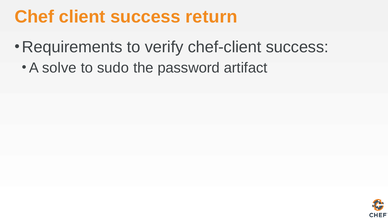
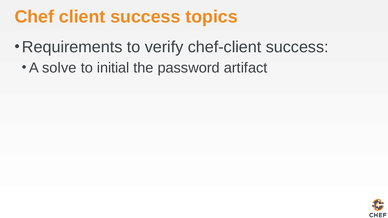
return: return -> topics (212, 17)
sudo: sudo -> initial (113, 68)
